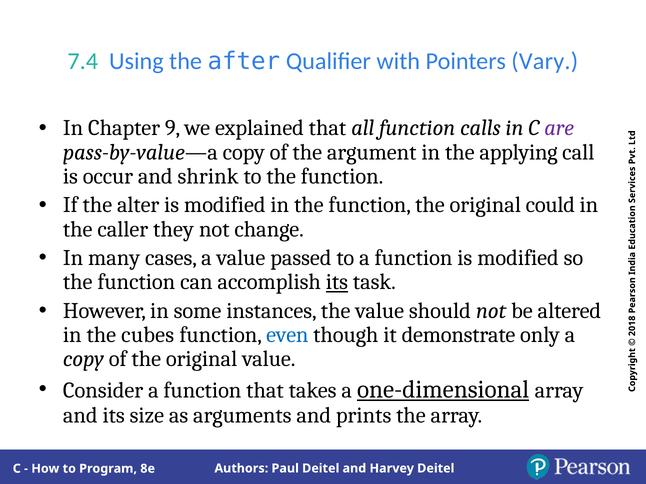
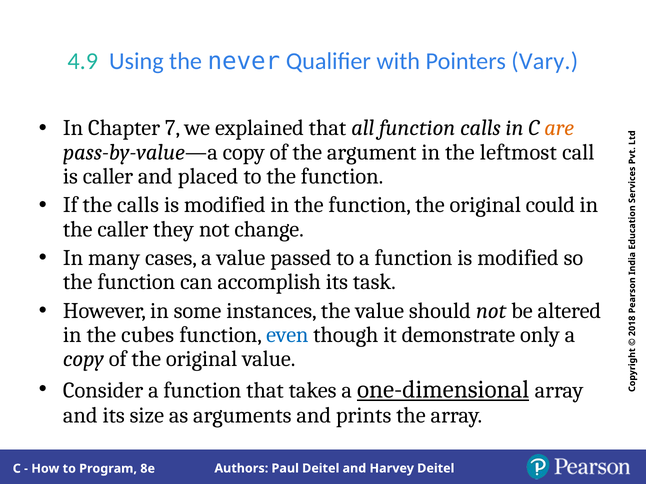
7.4: 7.4 -> 4.9 (83, 61)
after: after -> never (244, 61)
9: 9 -> 7 (173, 128)
are colour: purple -> orange (559, 128)
applying: applying -> leftmost (518, 152)
is occur: occur -> caller (108, 177)
shrink: shrink -> placed (208, 177)
the alter: alter -> calls (138, 205)
its underline: present -> none (337, 282)
